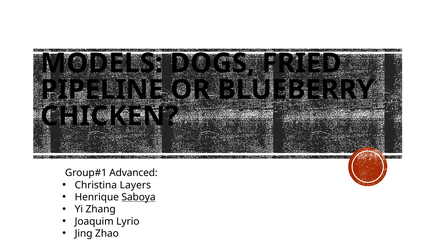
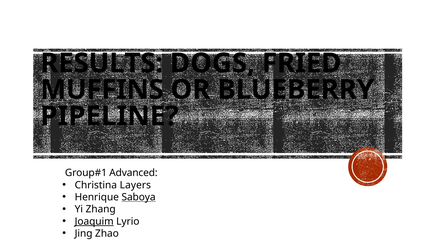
MODELS: MODELS -> RESULTS (102, 63)
PIPELINE: PIPELINE -> MUFFINS (102, 90)
CHICKEN: CHICKEN -> PIPELINE (109, 116)
Joaquim underline: none -> present (94, 221)
